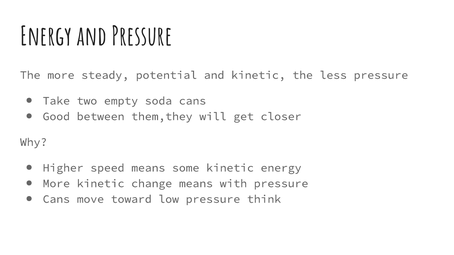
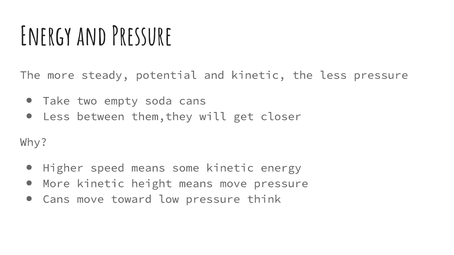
Good: Good -> Less (56, 117)
change: change -> height (152, 184)
means with: with -> move (233, 184)
